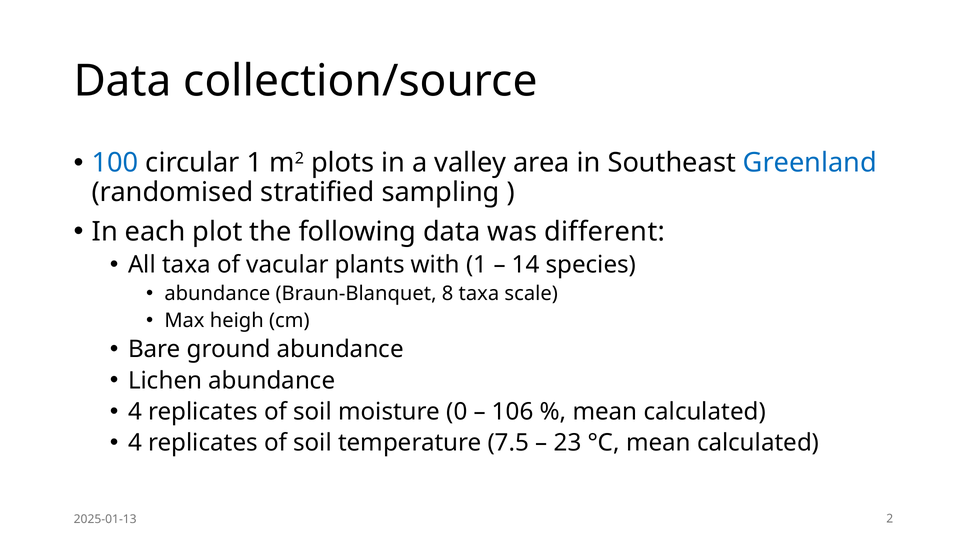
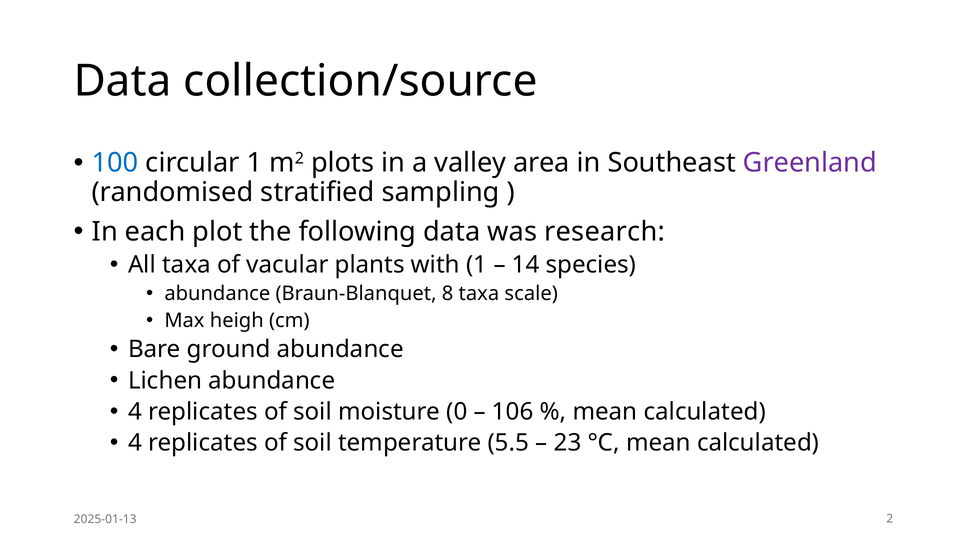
Greenland colour: blue -> purple (810, 163)
different: different -> research (605, 232)
7.5: 7.5 -> 5.5 (508, 443)
